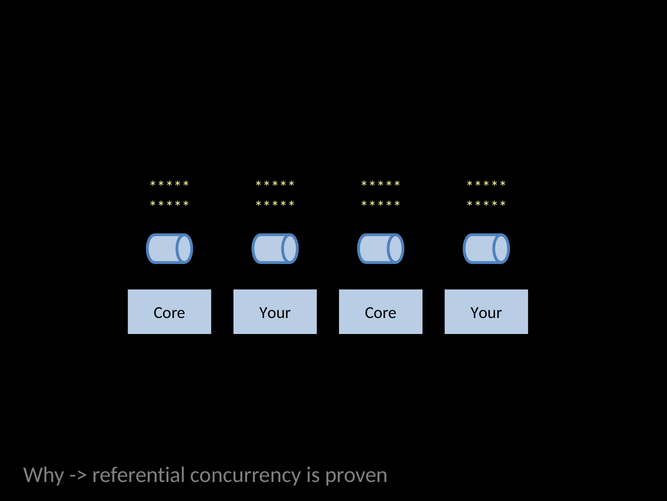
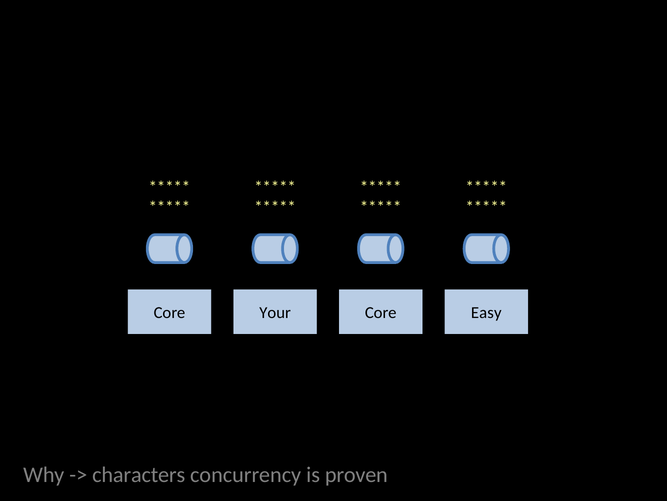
Your: Your -> Easy (486, 312)
referential: referential -> characters (139, 474)
